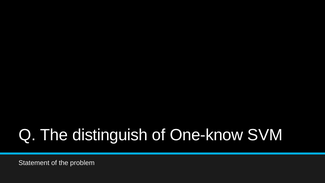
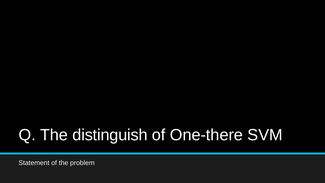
One-know: One-know -> One-there (206, 135)
